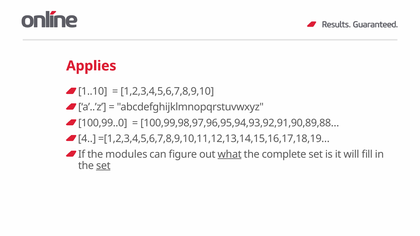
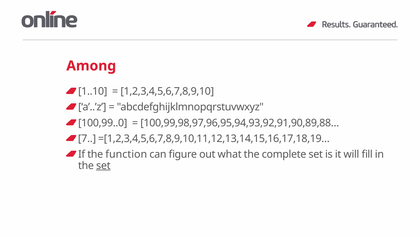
Applies: Applies -> Among (91, 66)
4: 4 -> 7 (87, 139)
modules: modules -> function (126, 154)
what underline: present -> none (230, 154)
